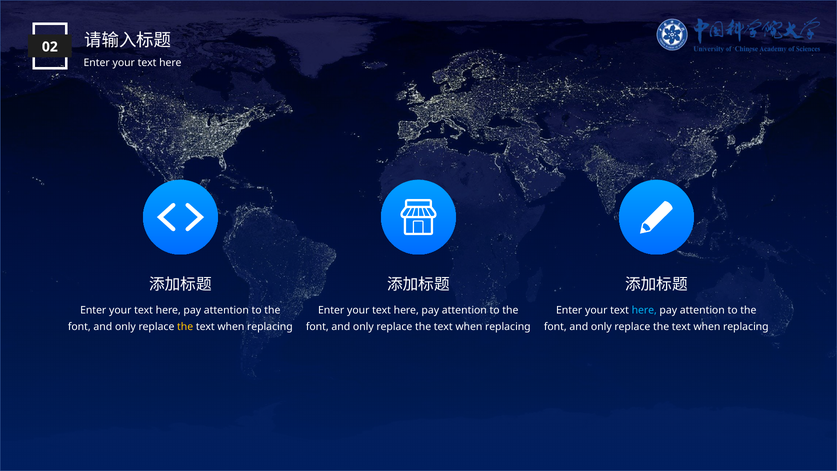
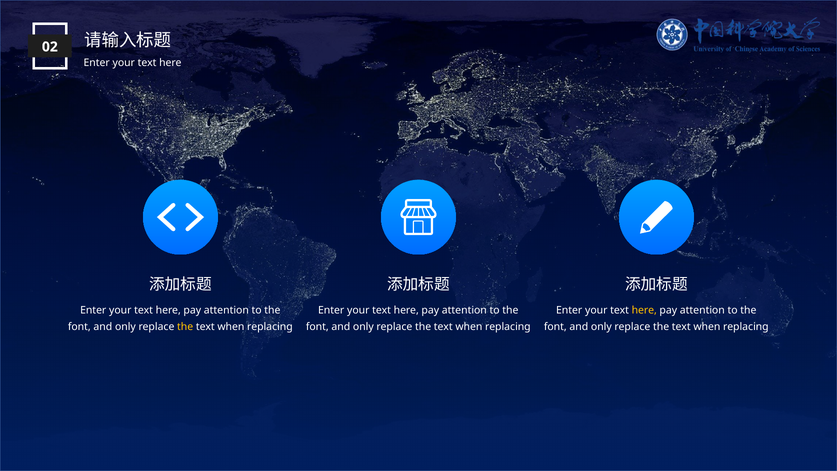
here colour: light blue -> yellow (644, 310)
